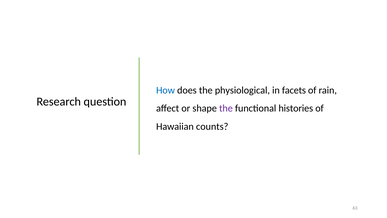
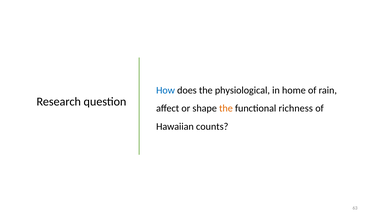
facets: facets -> home (294, 90)
the colour: purple -> orange (226, 108)
histories: histories -> richness (296, 108)
